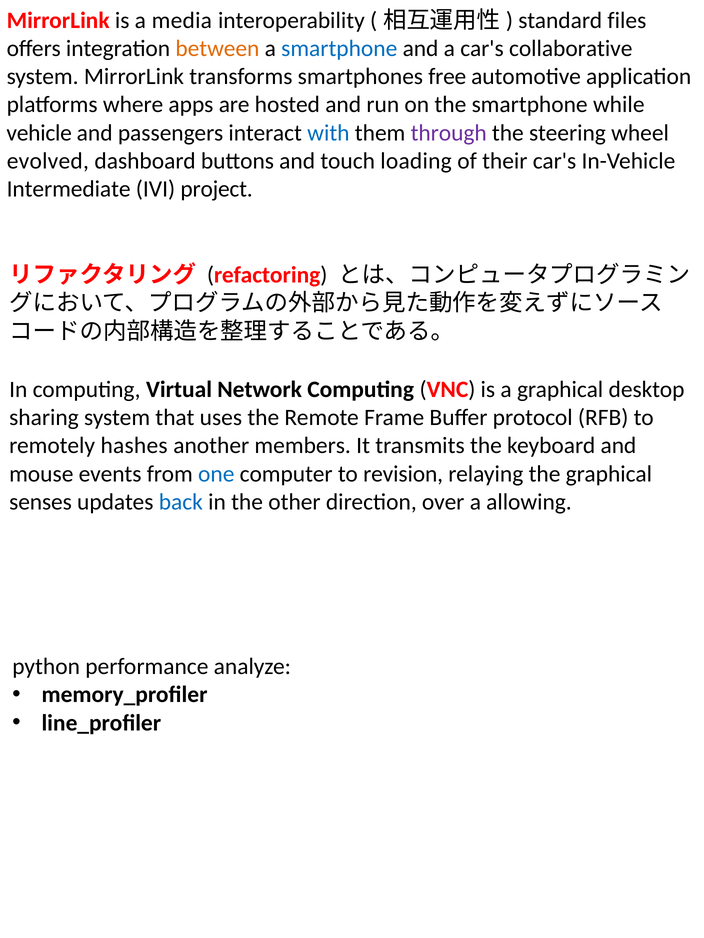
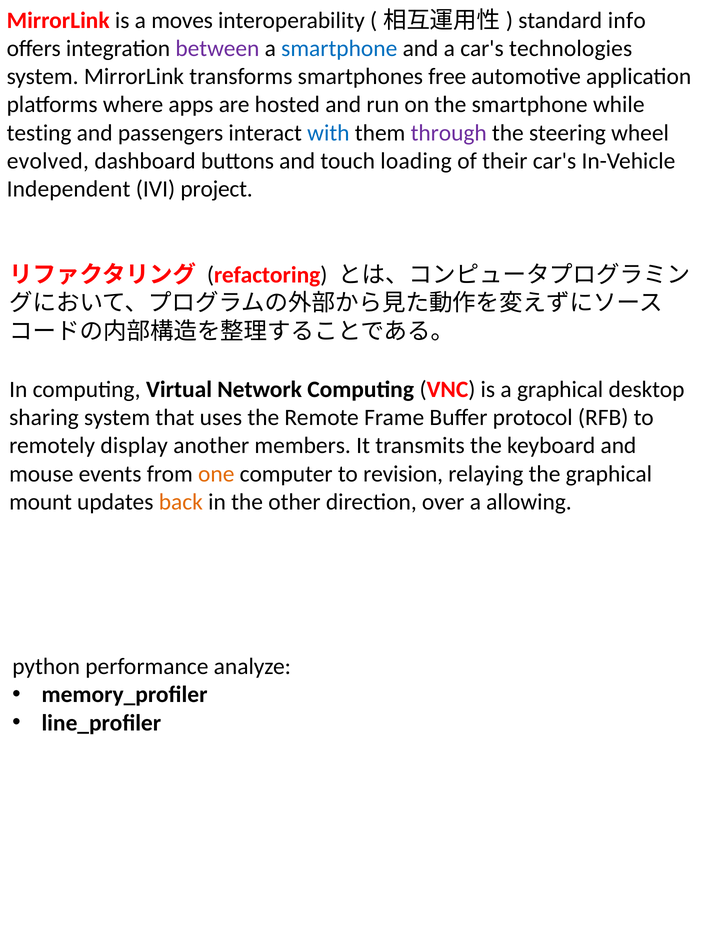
media: media -> moves (182, 20)
files: files -> info (627, 20)
between colour: orange -> purple (217, 48)
collaborative: collaborative -> technologies (571, 48)
vehicle: vehicle -> testing (39, 133)
Intermediate: Intermediate -> Independent (69, 189)
hashes: hashes -> display (134, 446)
one colour: blue -> orange (216, 474)
senses: senses -> mount (41, 502)
back colour: blue -> orange (181, 502)
